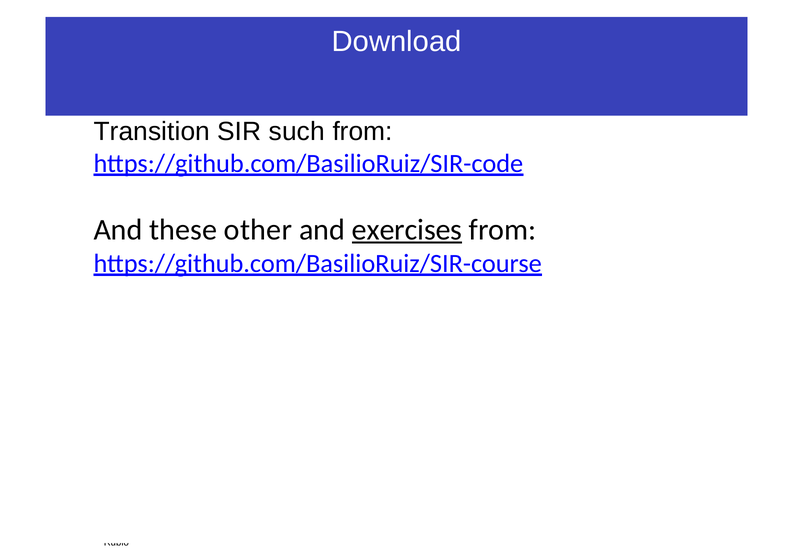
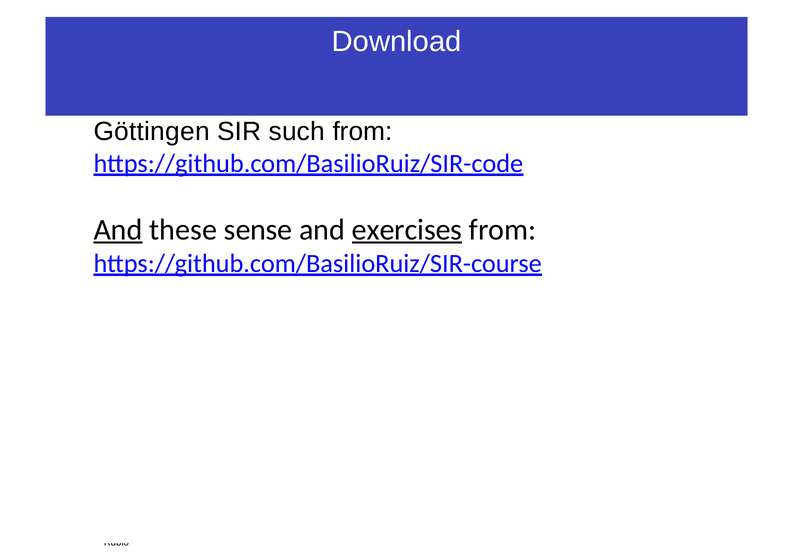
Transition: Transition -> Göttingen (152, 132)
And underline: none -> present (118, 230)
other: other -> sense (258, 230)
